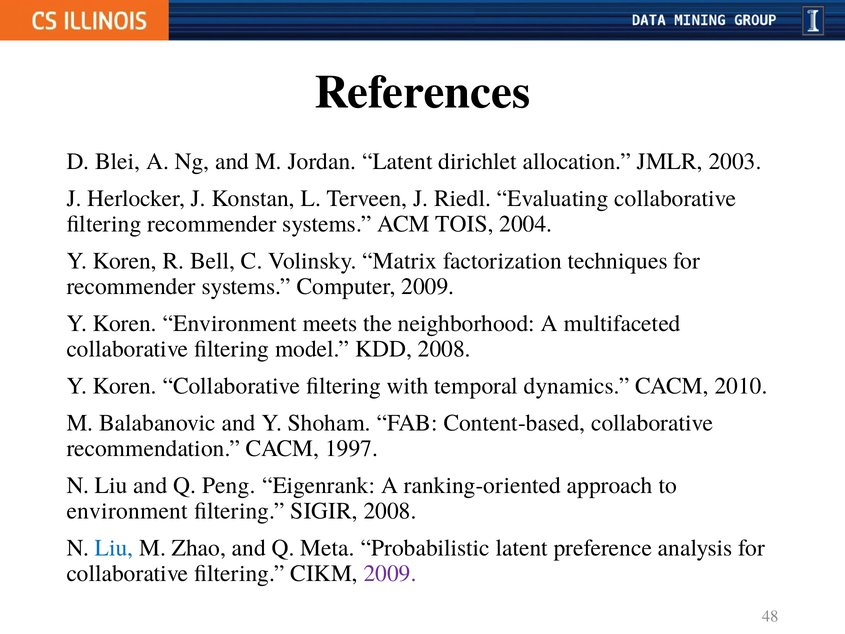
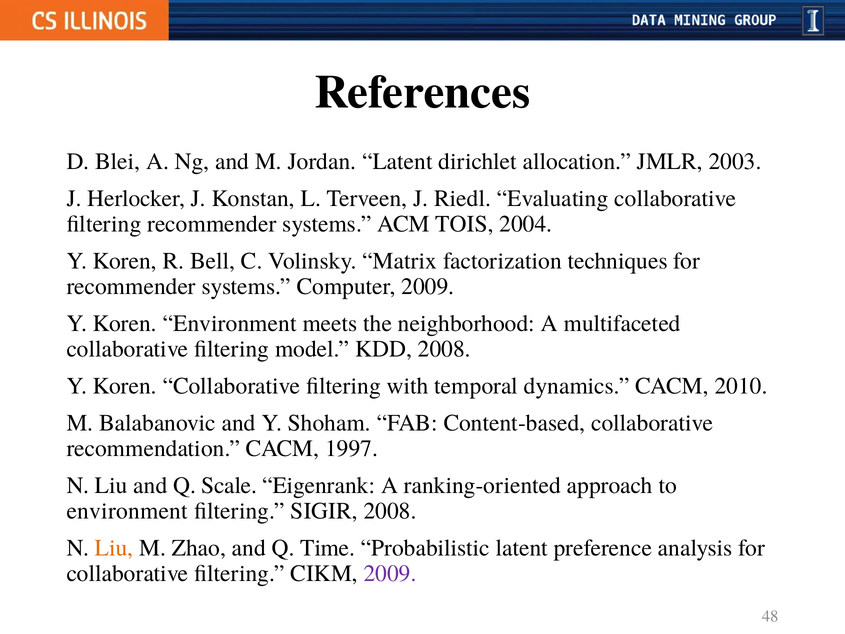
Peng: Peng -> Scale (229, 486)
Liu colour: blue -> orange (114, 548)
Meta: Meta -> Time (328, 548)
